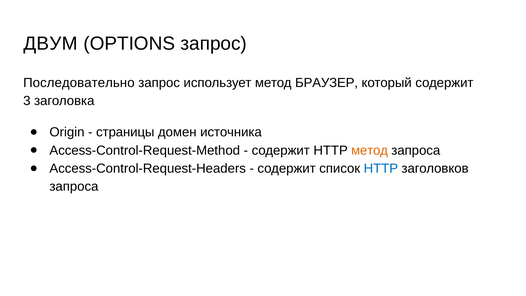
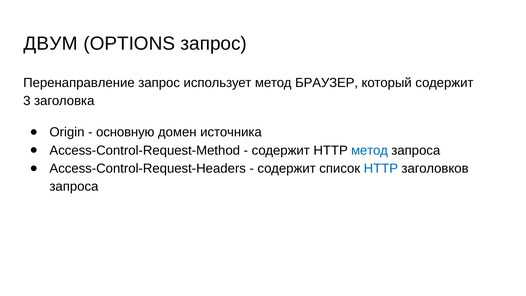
Последовательно: Последовательно -> Перенаправление (79, 83)
страницы: страницы -> основную (125, 132)
метод colour: orange -> blue (370, 150)
